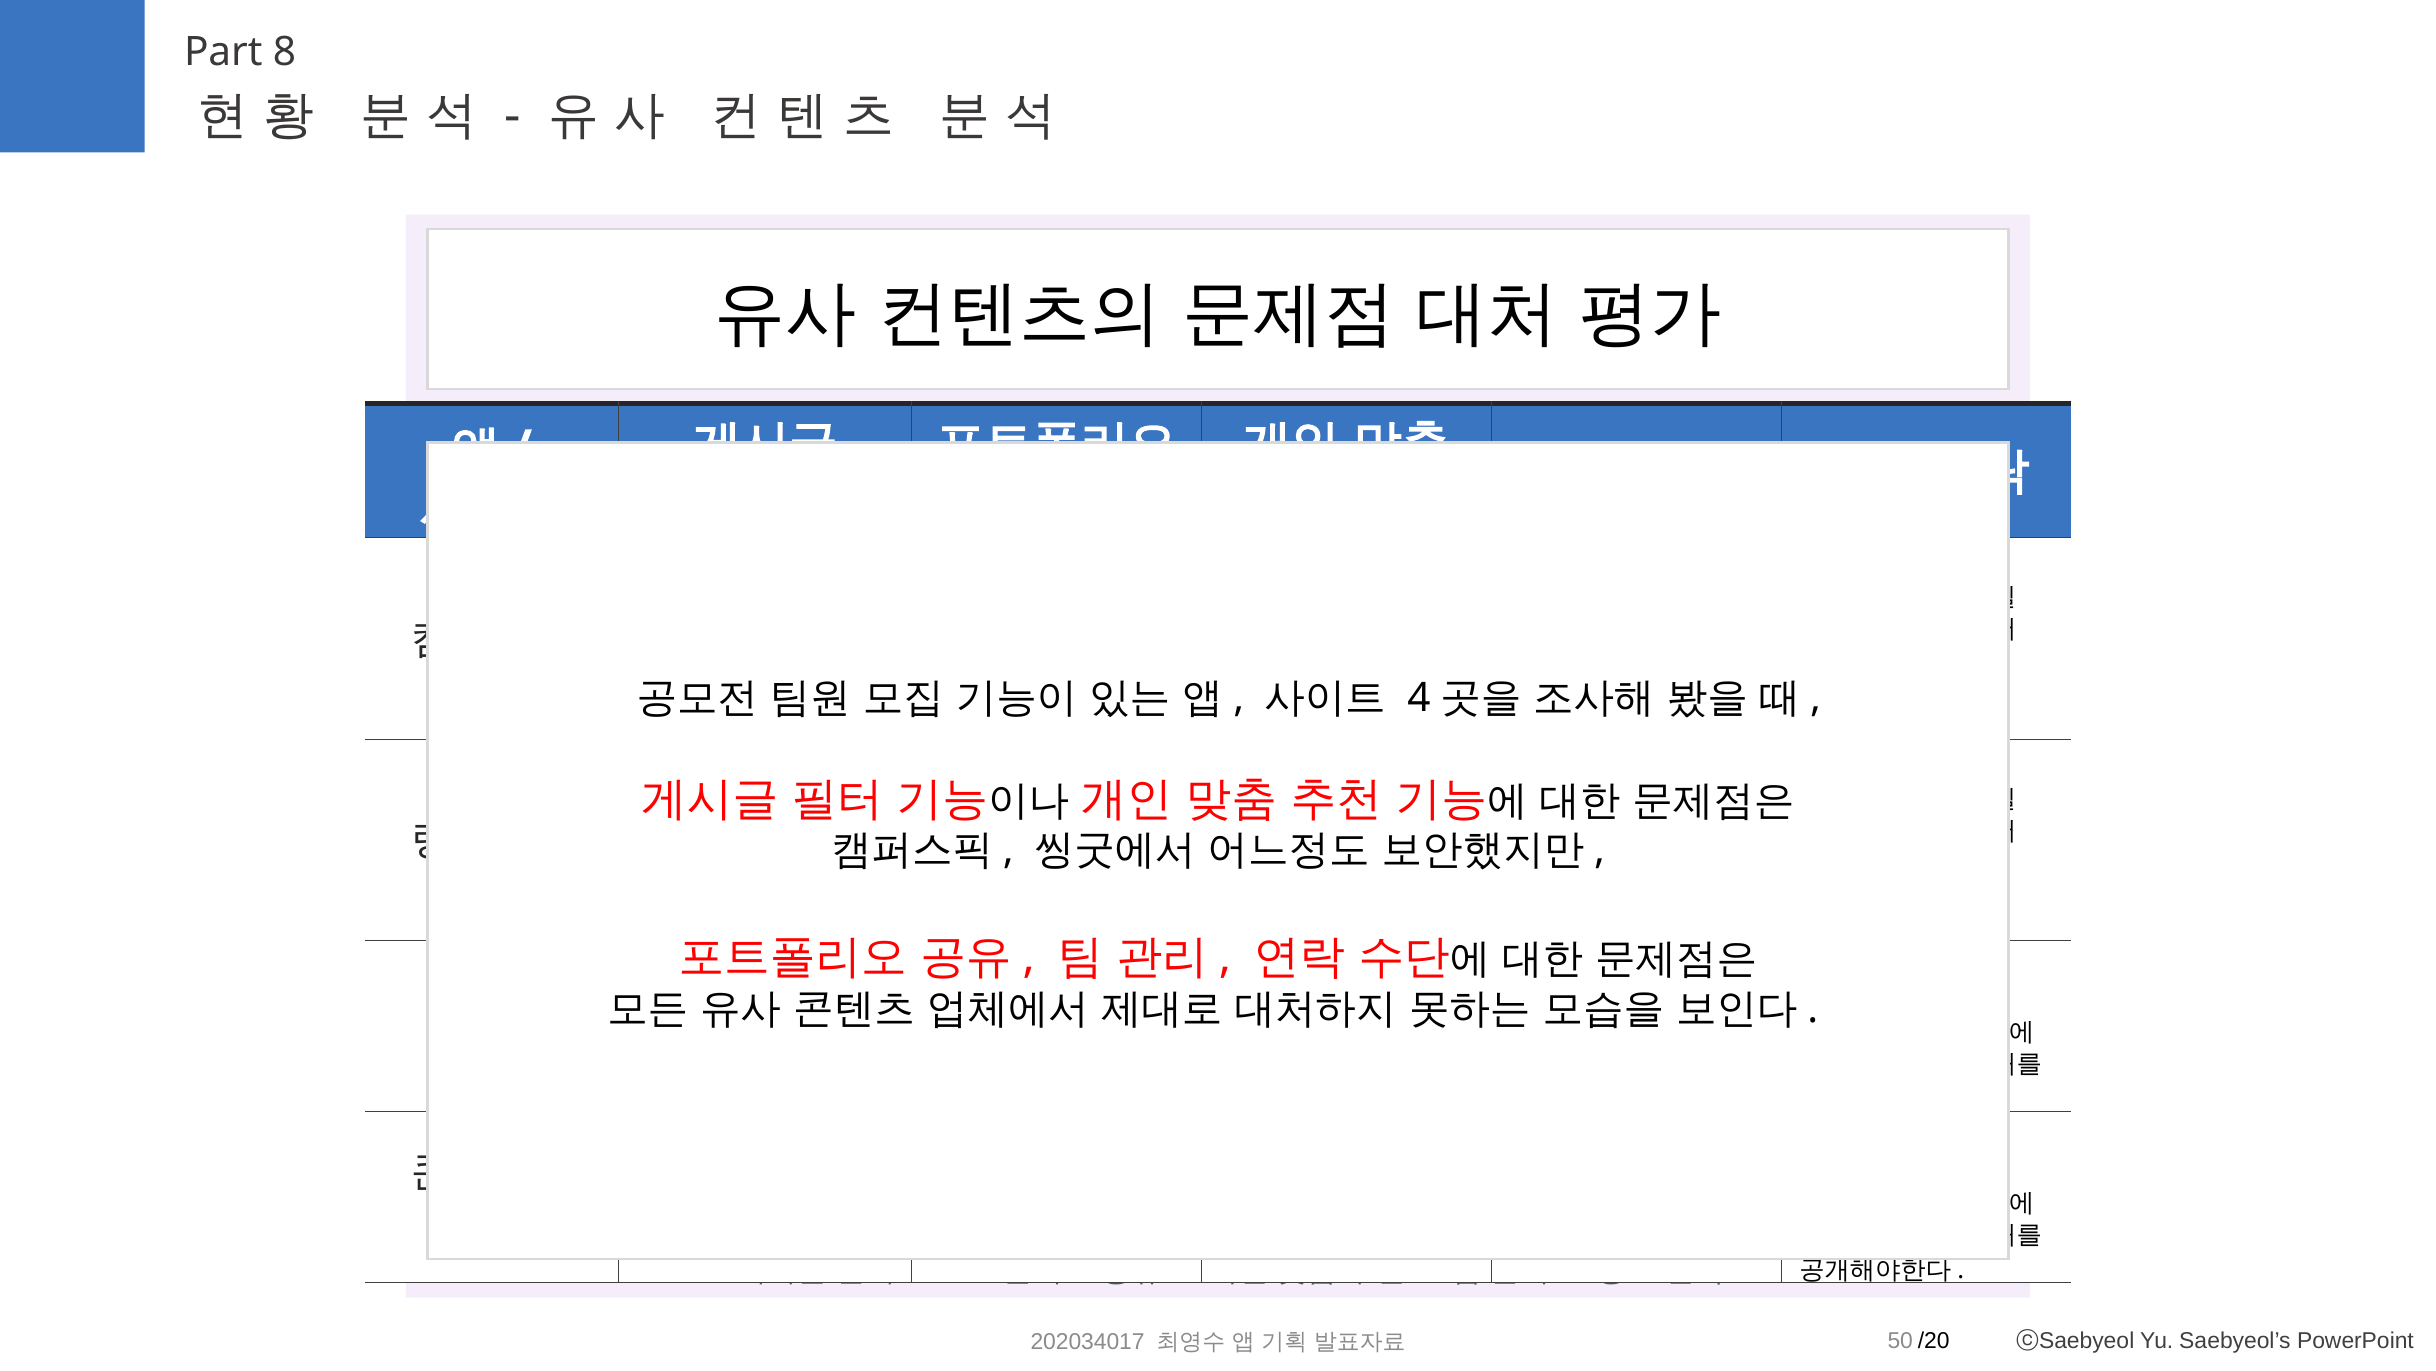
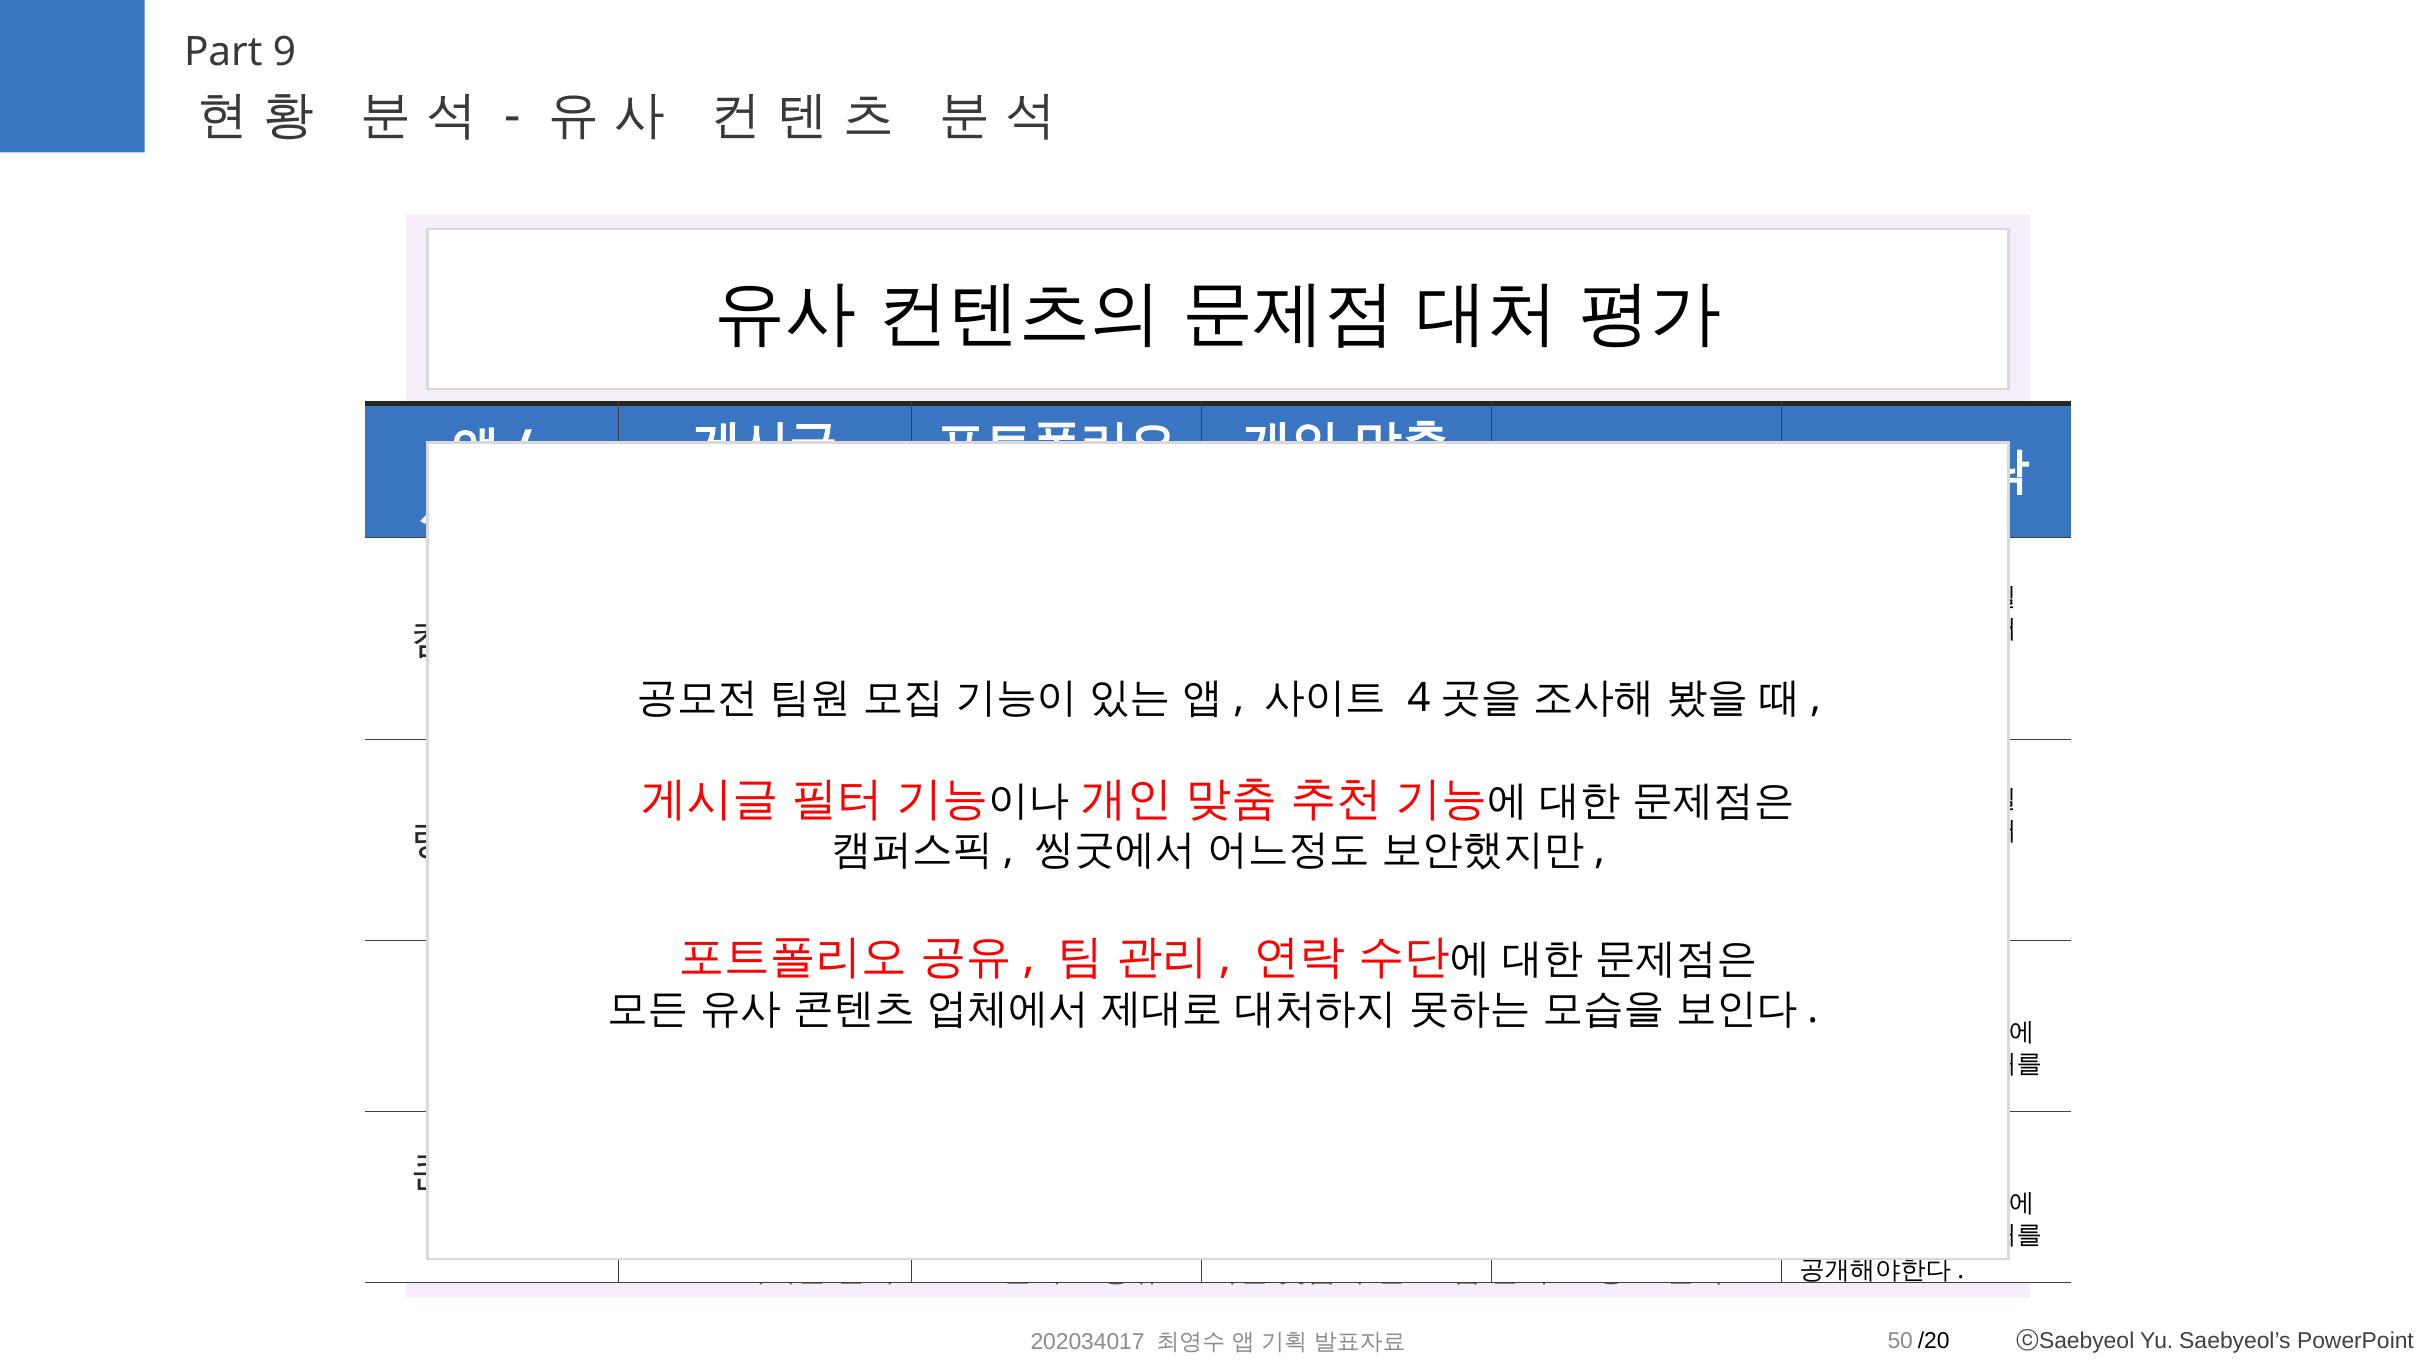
8: 8 -> 9 (285, 52)
